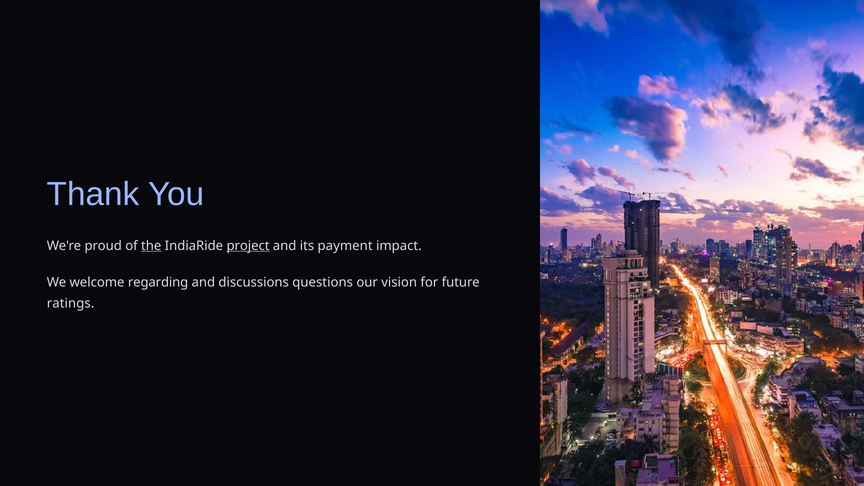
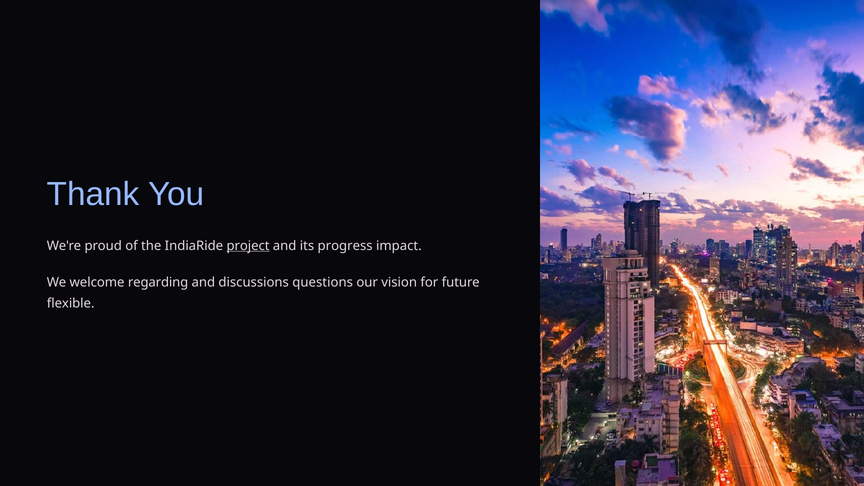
the underline: present -> none (151, 246)
payment: payment -> progress (345, 246)
ratings: ratings -> flexible (71, 304)
